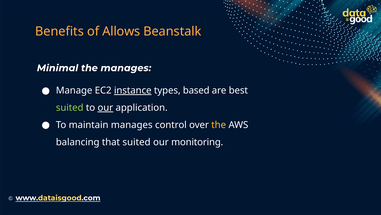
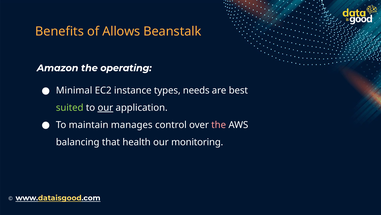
Minimal: Minimal -> Amazon (58, 68)
the manages: manages -> operating (126, 68)
Manage: Manage -> Minimal (74, 90)
instance underline: present -> none (133, 90)
based: based -> needs (196, 90)
the colour: yellow -> pink (219, 125)
that suited: suited -> health (137, 142)
